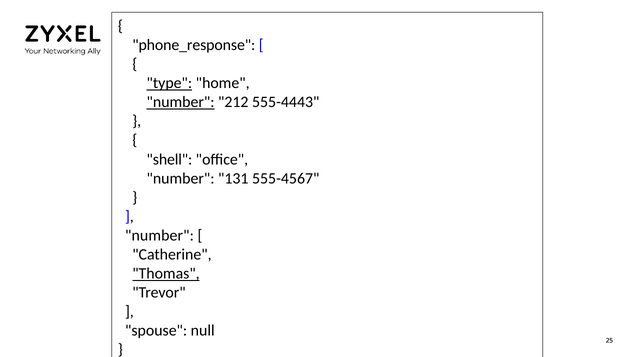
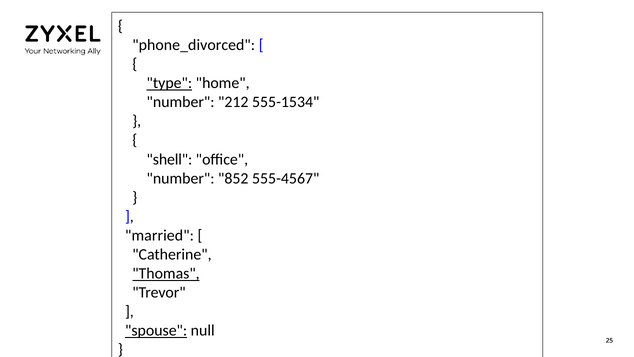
phone_response: phone_response -> phone_divorced (194, 45)
number underline: present -> none (181, 102)
555-4443: 555-4443 -> 555-1534 (286, 102)
131: 131 -> 852 (233, 178)
number: number -> married (159, 235)
spouse underline: none -> present (156, 330)
